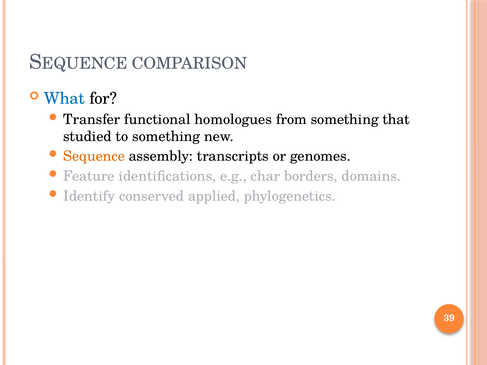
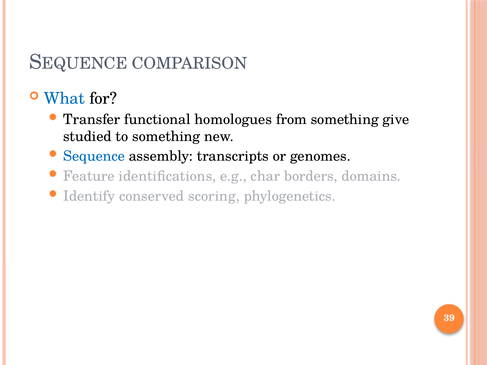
that: that -> give (396, 119)
Sequence colour: orange -> blue (94, 156)
applied: applied -> scoring (214, 196)
